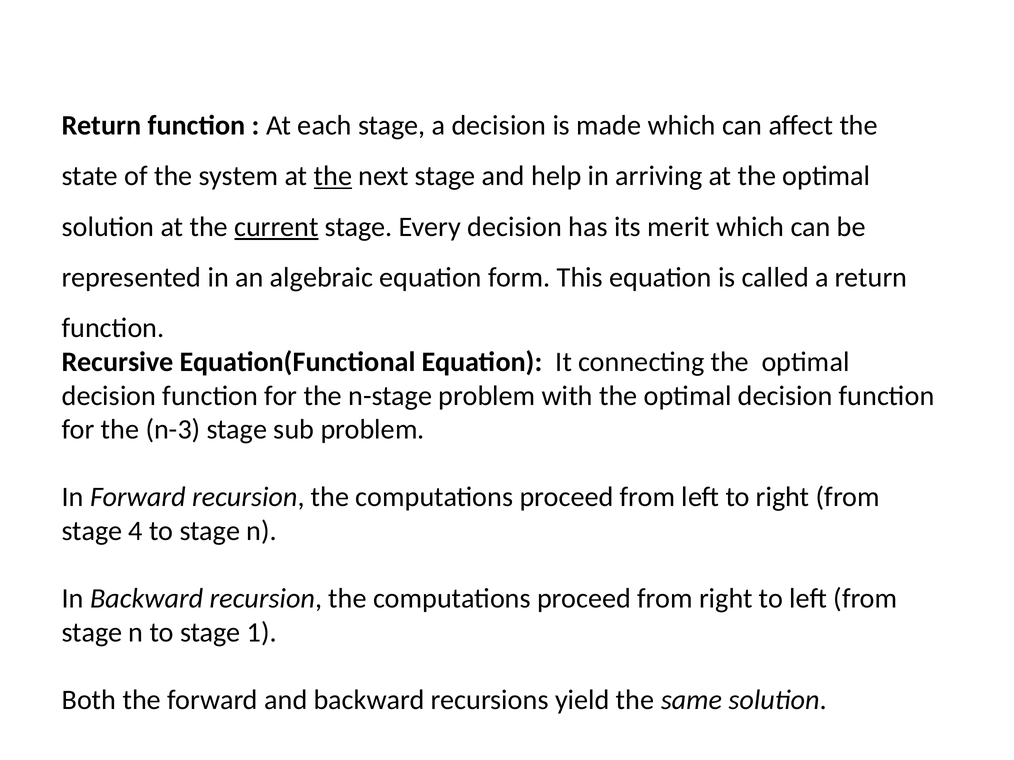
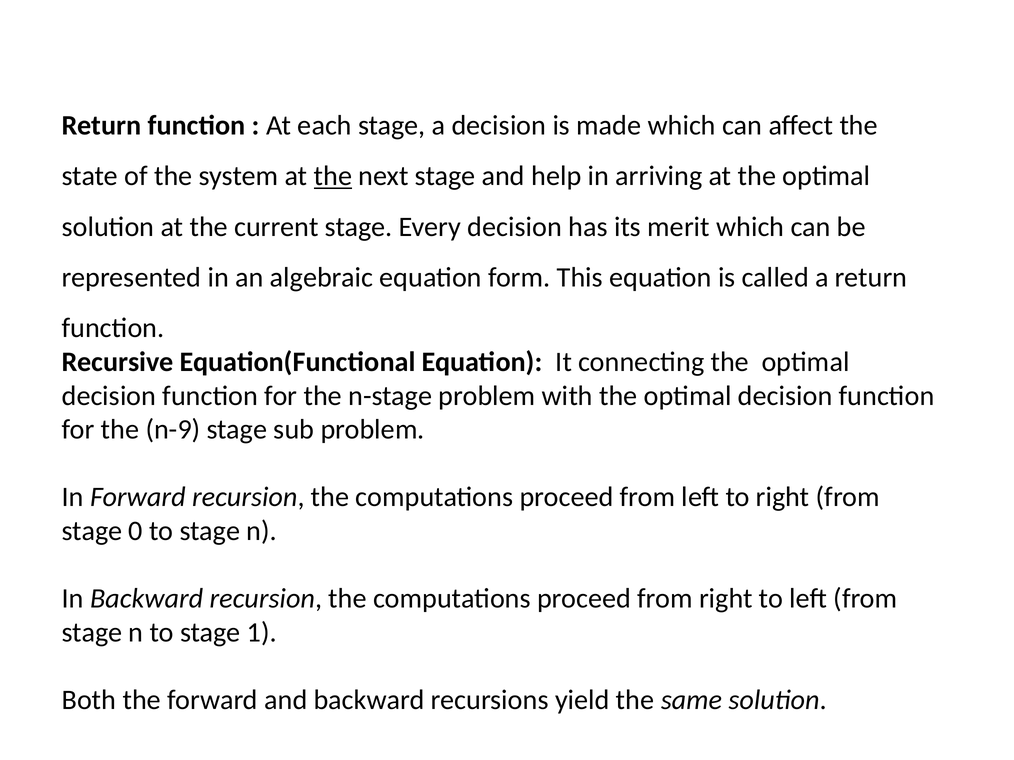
current underline: present -> none (276, 227)
n-3: n-3 -> n-9 (173, 430)
4: 4 -> 0 (136, 531)
